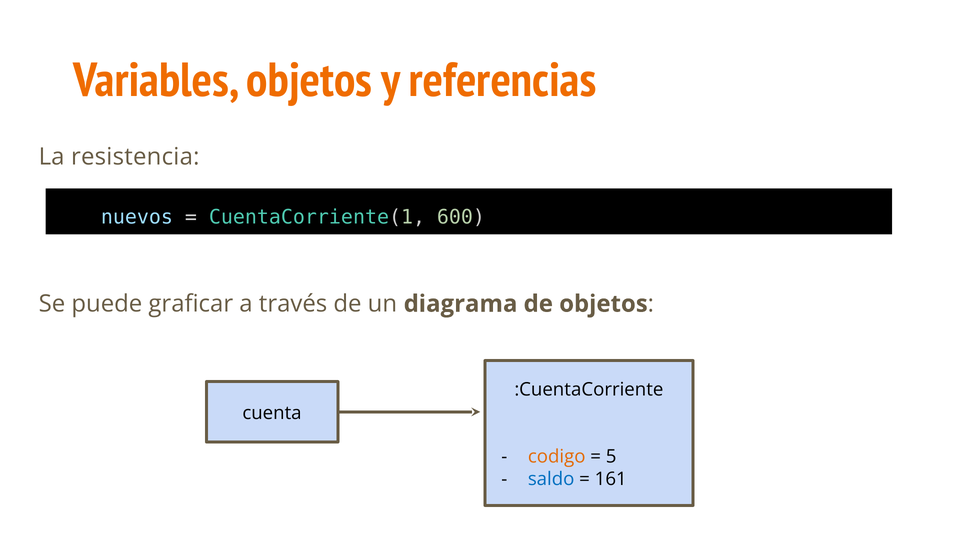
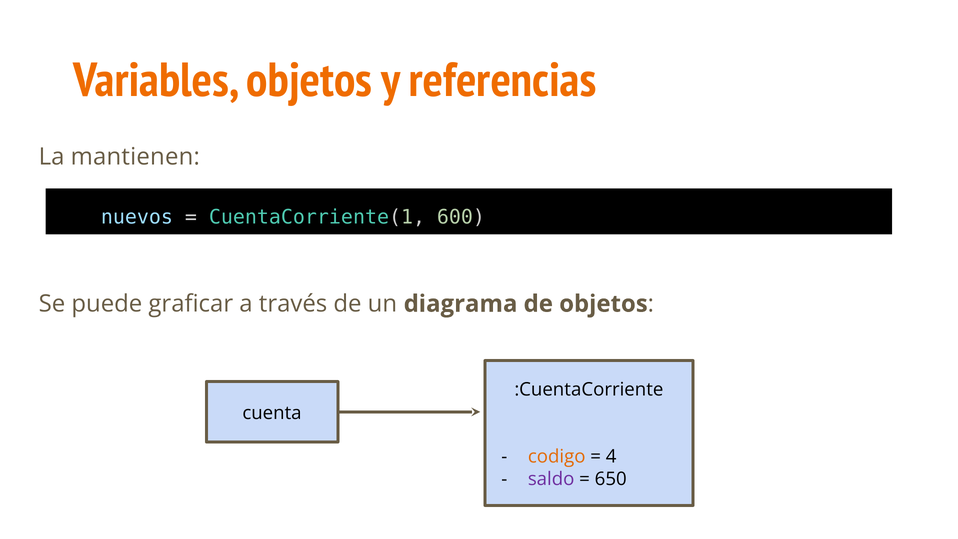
resistencia: resistencia -> mantienen (135, 157)
5: 5 -> 4 (611, 457)
saldo colour: blue -> purple (551, 479)
161: 161 -> 650 (611, 479)
